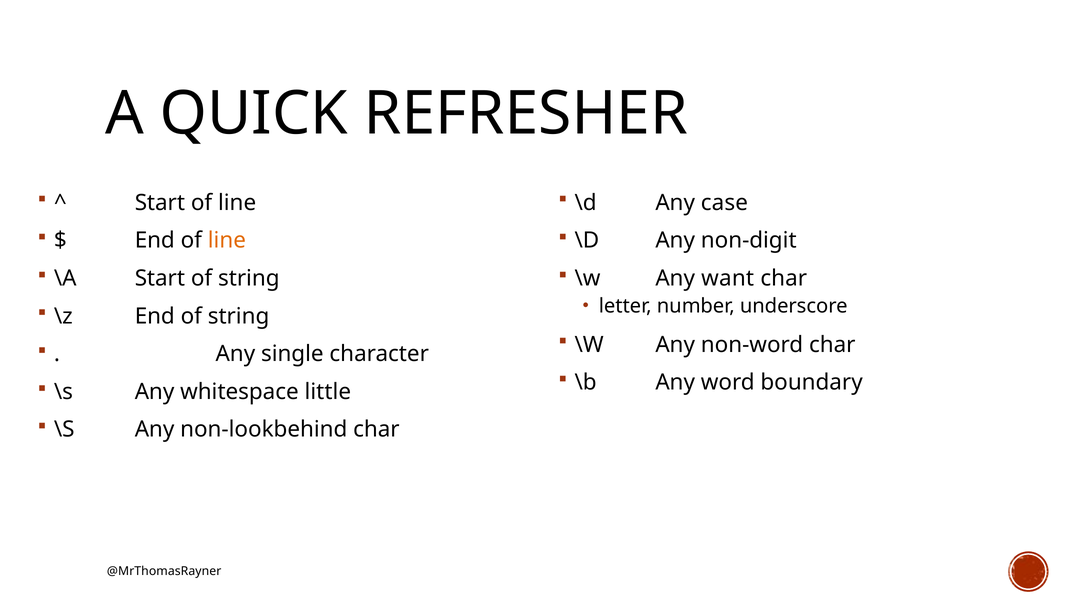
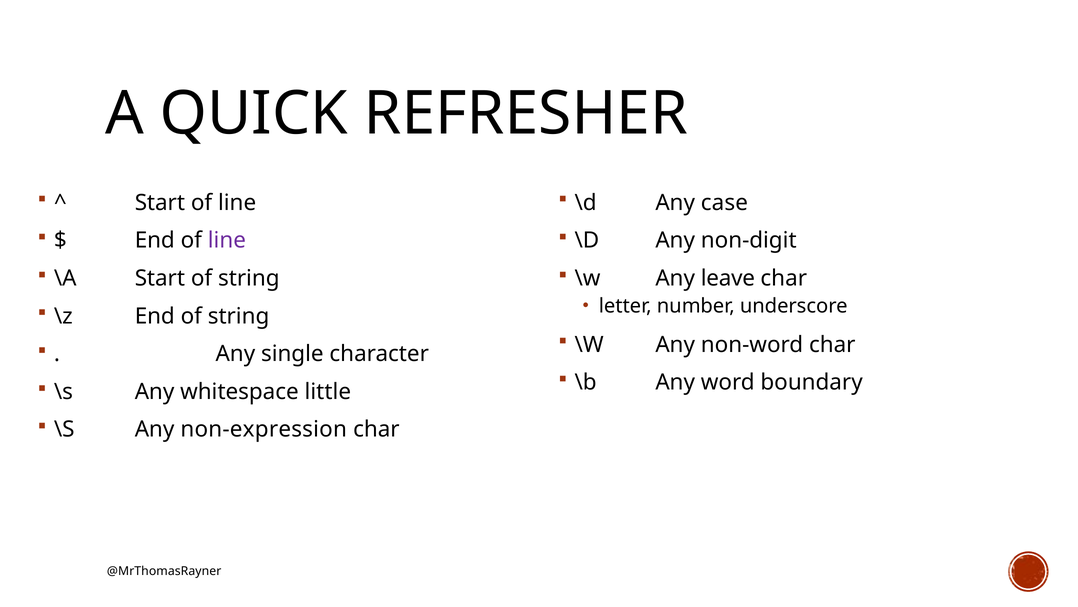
line colour: orange -> purple (227, 240)
want: want -> leave (728, 278)
non-lookbehind: non-lookbehind -> non-expression (264, 429)
